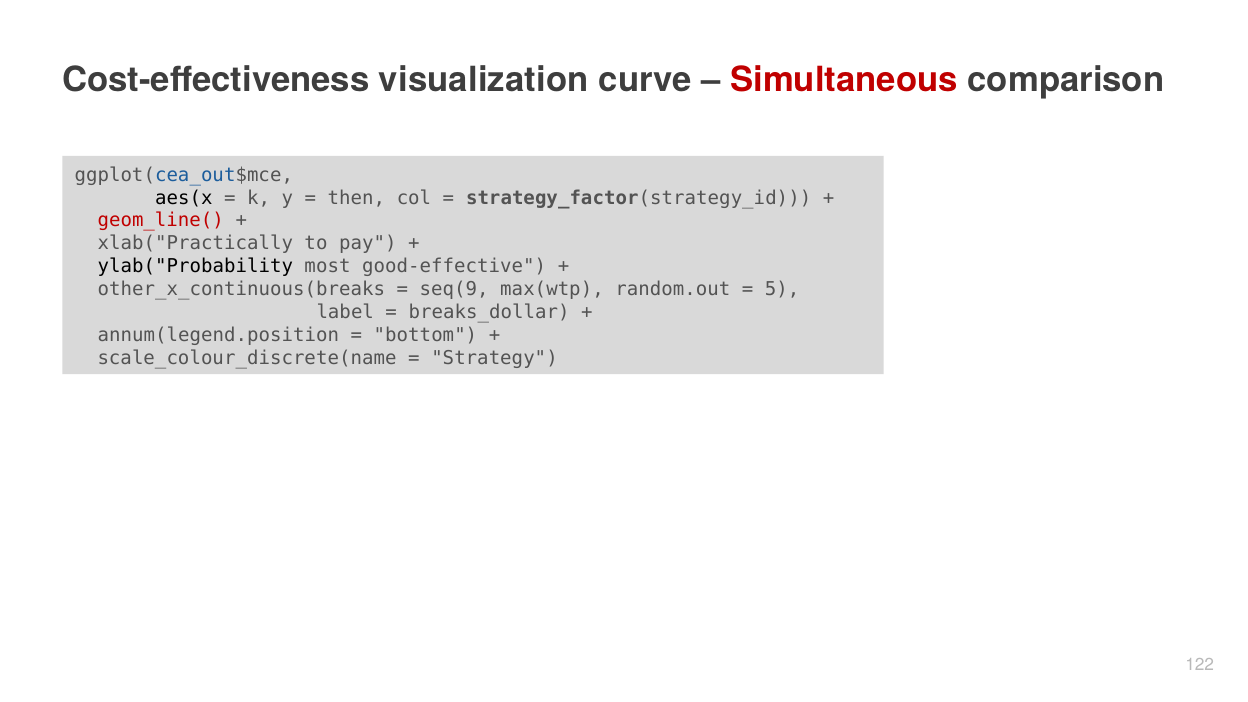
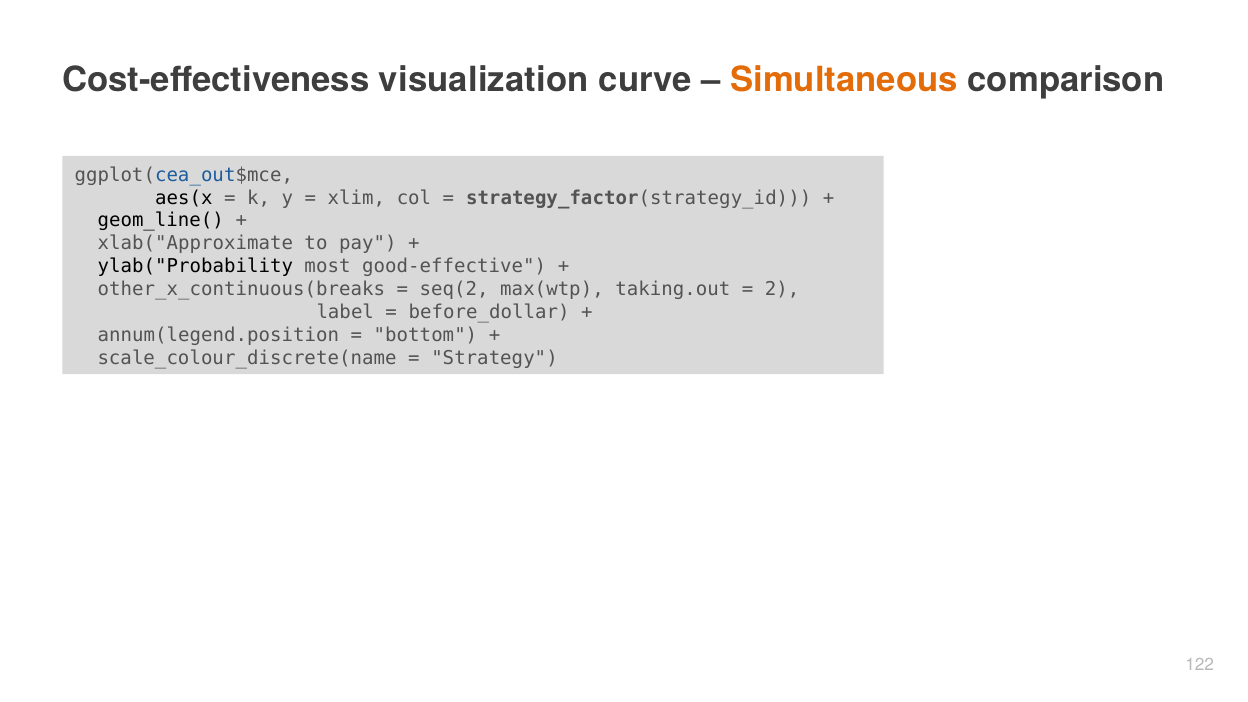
Simultaneous colour: red -> orange (844, 80)
then: then -> xlim (356, 198)
geom_line( colour: red -> black (161, 221)
xlab("Practically: xlab("Practically -> xlab("Approximate (195, 244)
seq(9: seq(9 -> seq(2 (454, 289)
random.out: random.out -> taking.out (673, 289)
5: 5 -> 2 (782, 289)
breaks_dollar: breaks_dollar -> before_dollar (489, 312)
